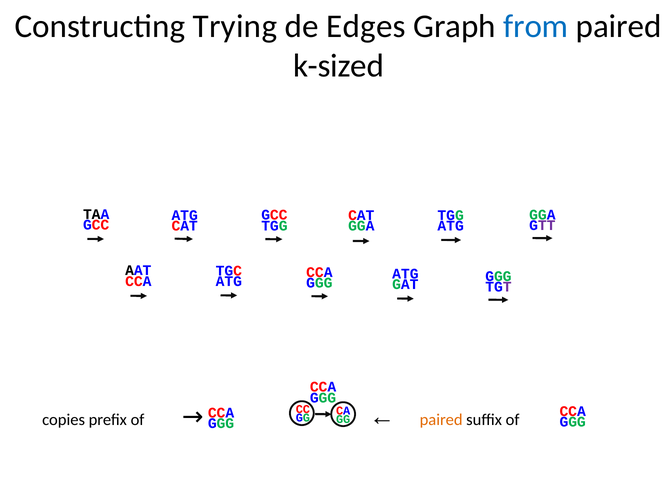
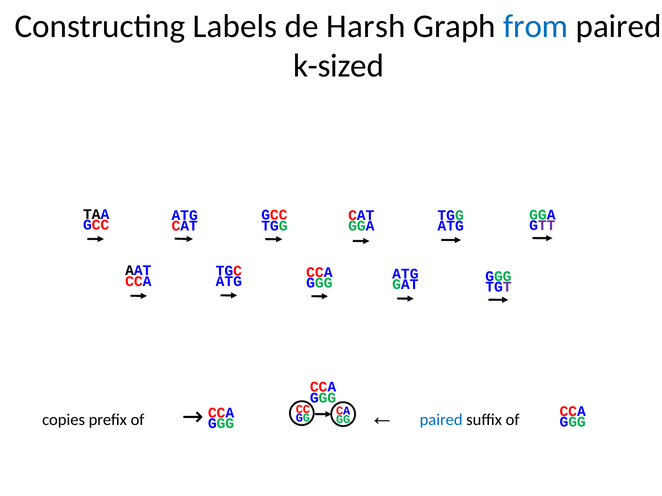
Trying: Trying -> Labels (235, 26)
Edges: Edges -> Harsh (366, 26)
paired colour: orange -> blue (441, 420)
